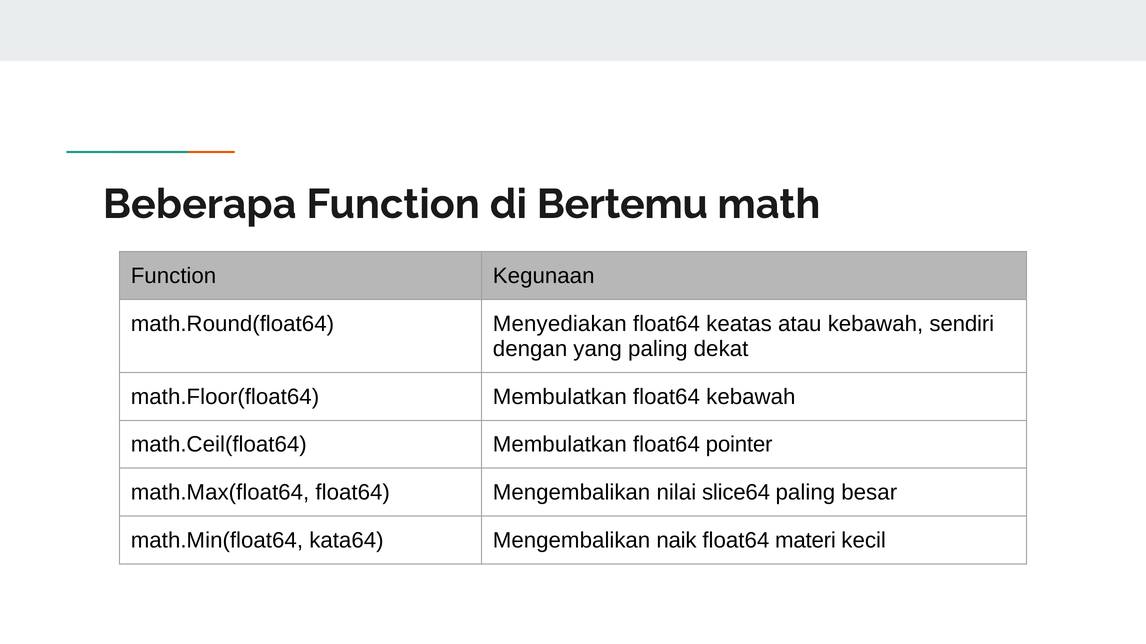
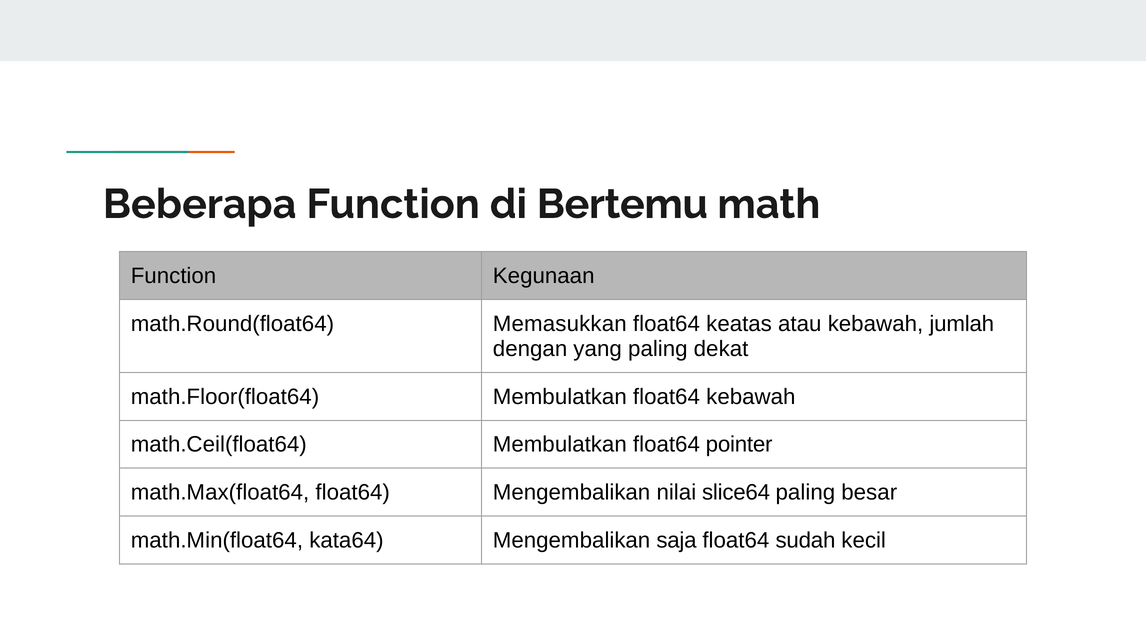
Menyediakan: Menyediakan -> Memasukkan (560, 324)
sendiri: sendiri -> jumlah (962, 324)
naik: naik -> saja (676, 541)
materi: materi -> sudah (805, 541)
